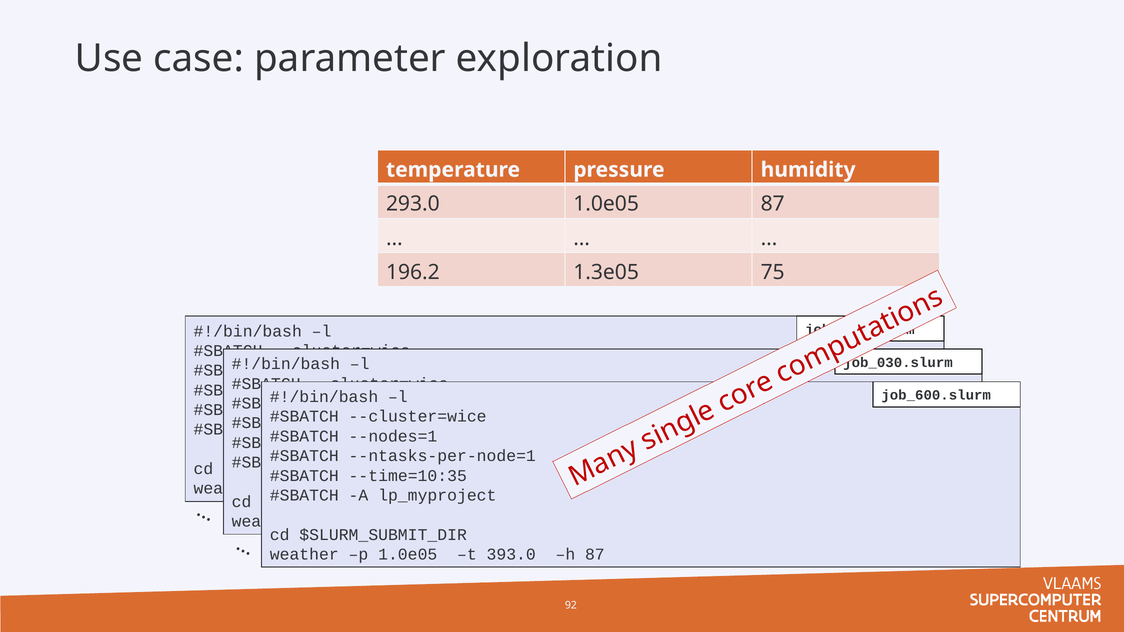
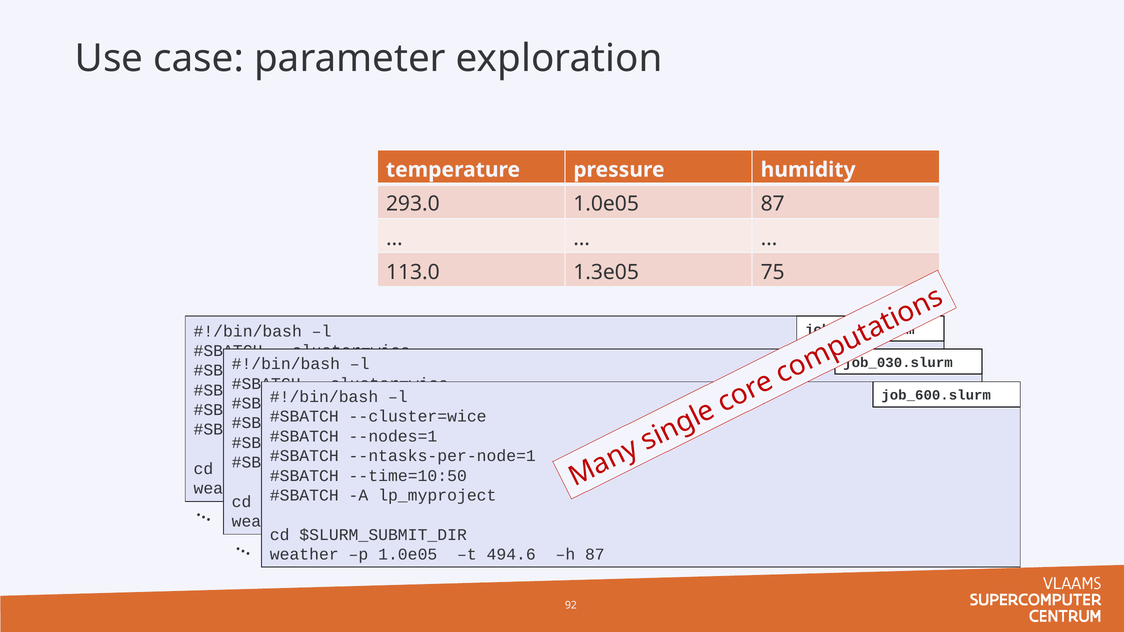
196.2: 196.2 -> 113.0 (413, 272)
--time=10:35: --time=10:35 -> --time=10:50 (408, 476)
393.0: 393.0 -> 494.6 (511, 555)
